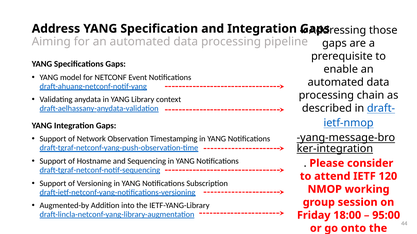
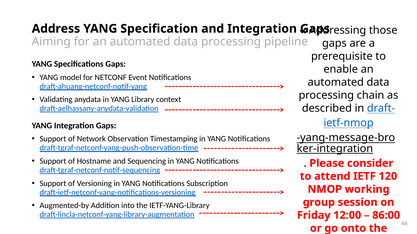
18:00: 18:00 -> 12:00 (347, 216)
95:00: 95:00 -> 86:00 (386, 216)
